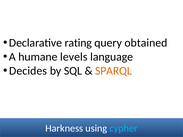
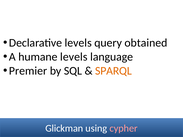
Declarative rating: rating -> levels (78, 43)
Decides: Decides -> Premier (28, 71)
Harkness: Harkness -> Glickman (64, 129)
cypher colour: light blue -> pink (124, 129)
